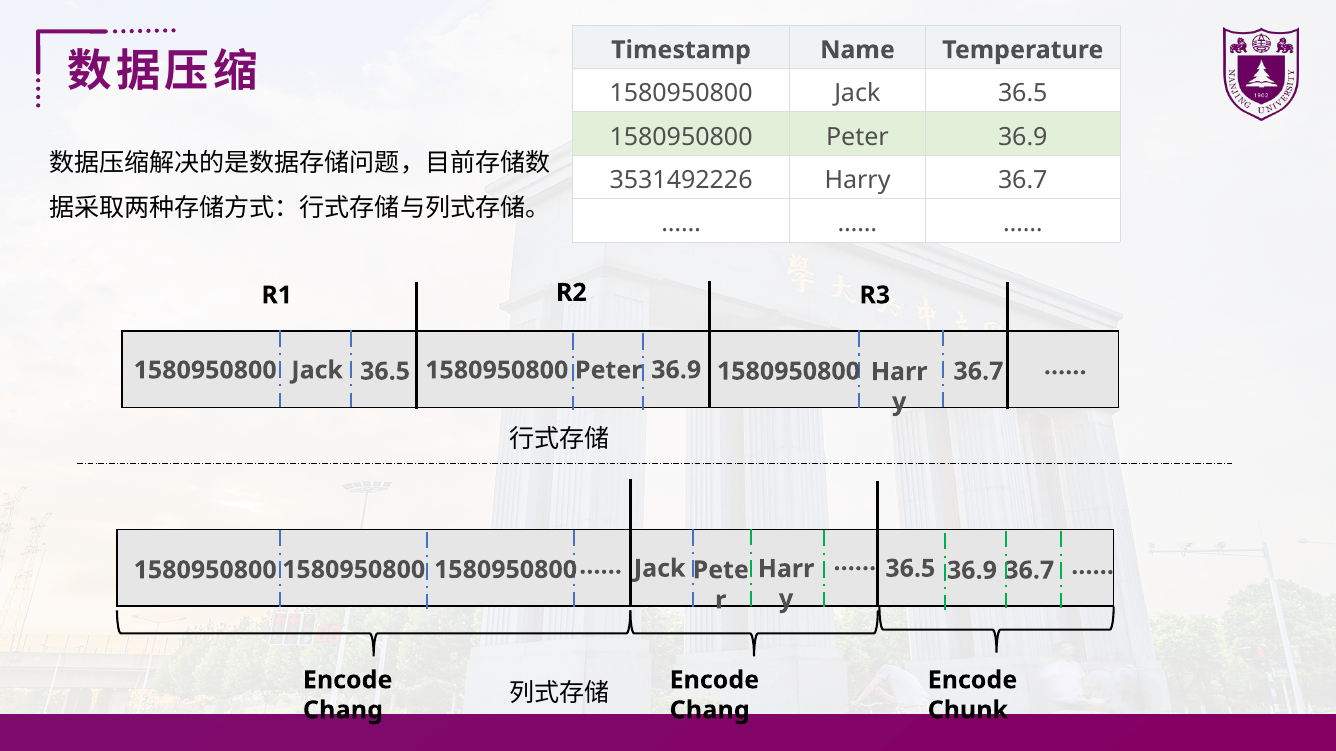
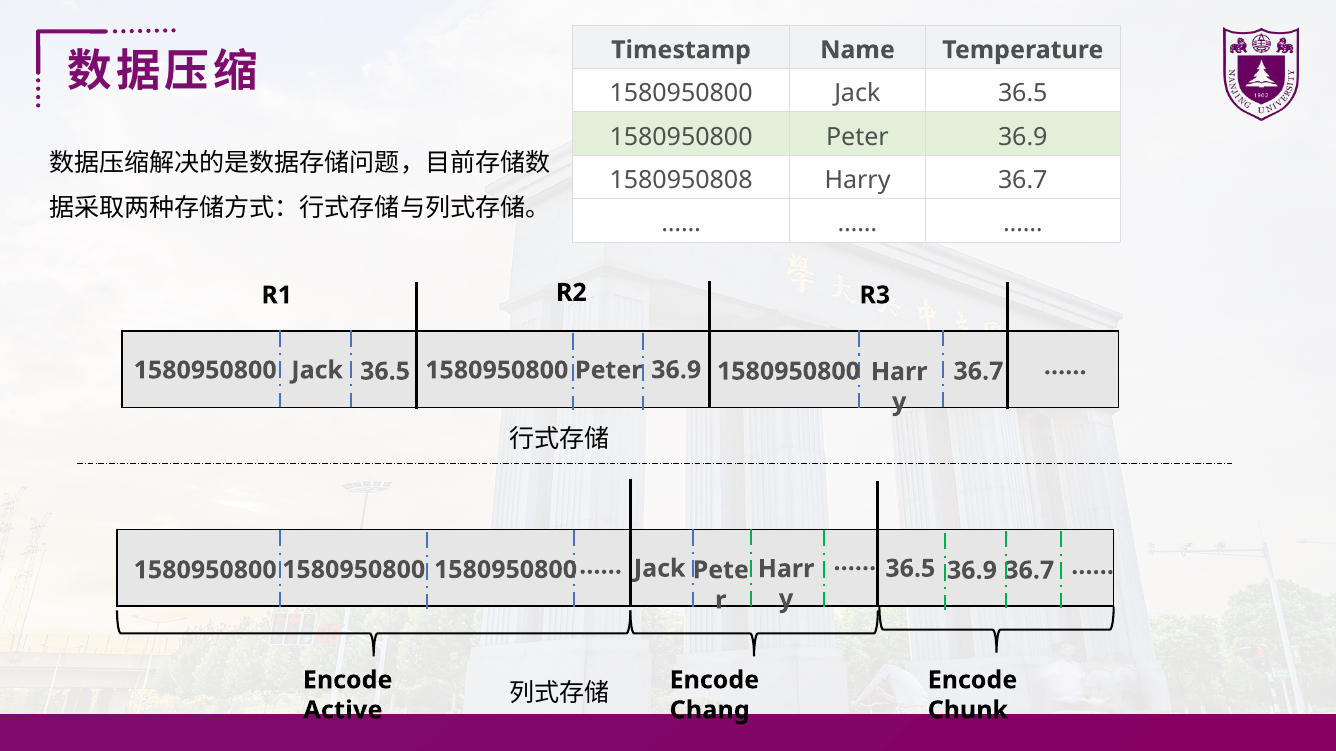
3531492226: 3531492226 -> 1580950808 (681, 180)
Chang: Chang -> Active (343, 711)
